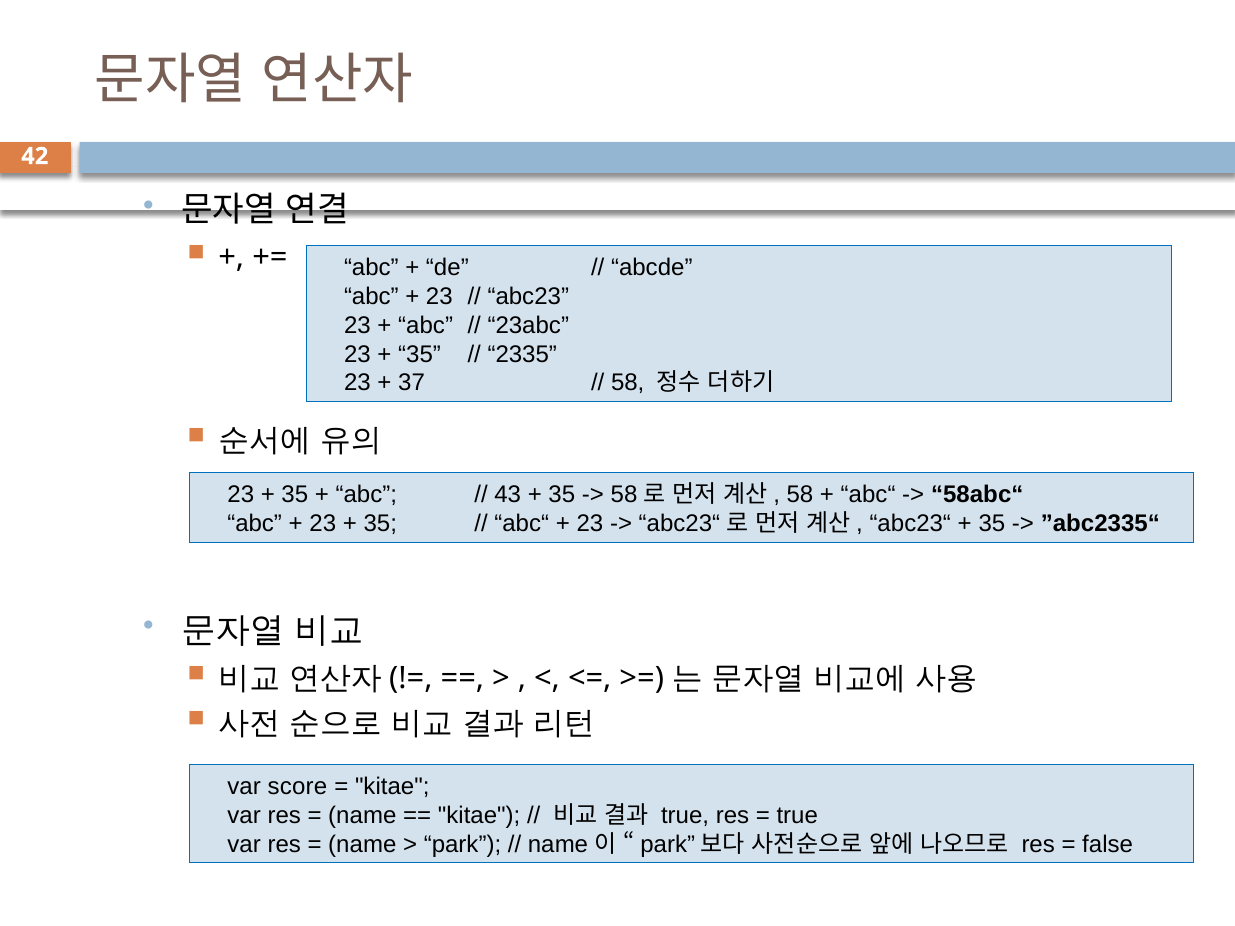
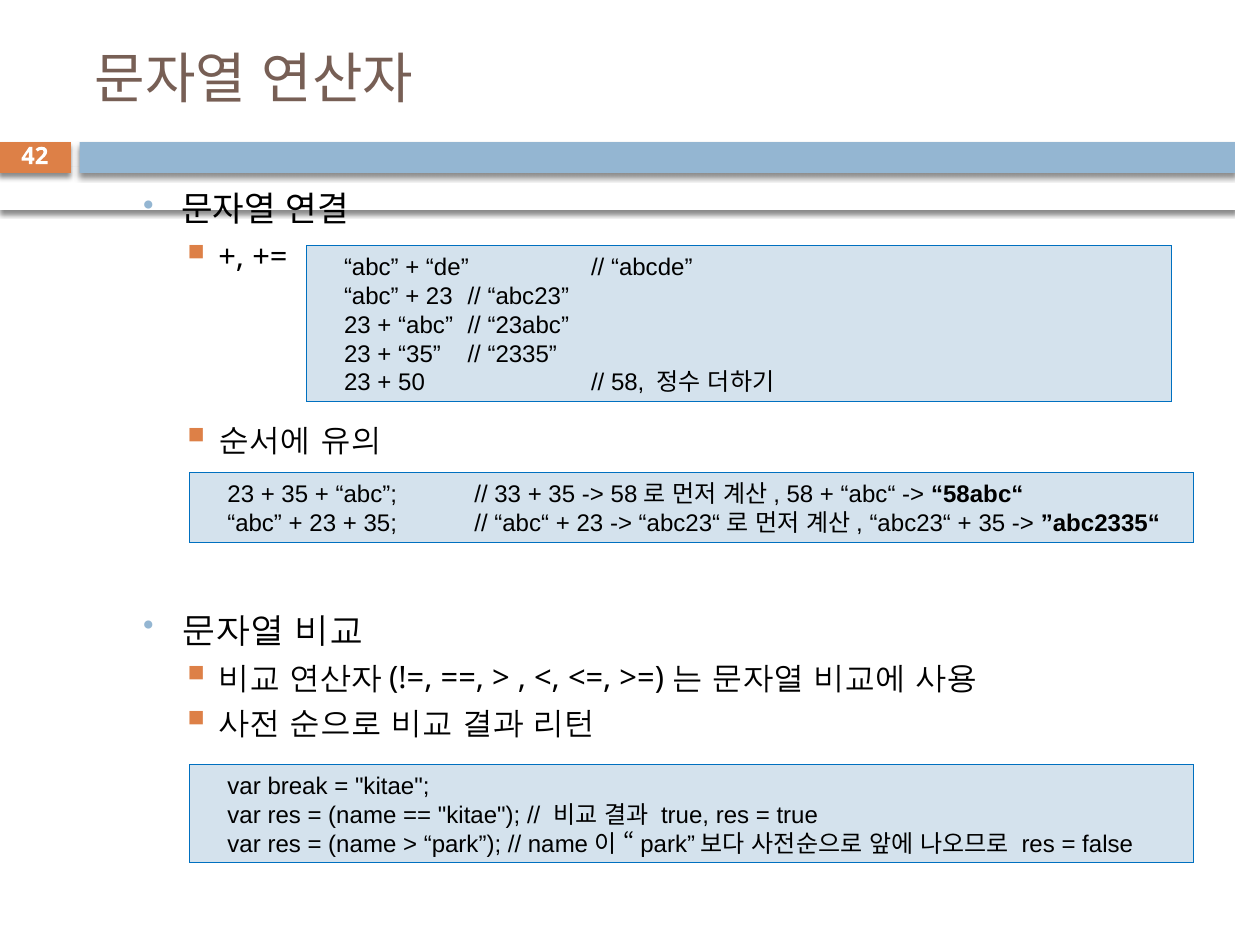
37: 37 -> 50 (412, 383)
43: 43 -> 33 (508, 495)
score: score -> break (298, 787)
